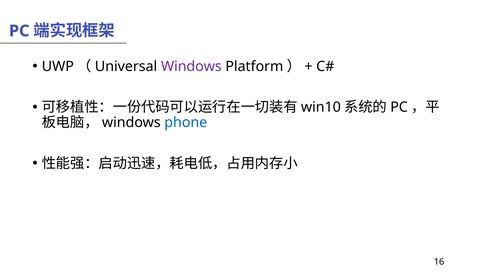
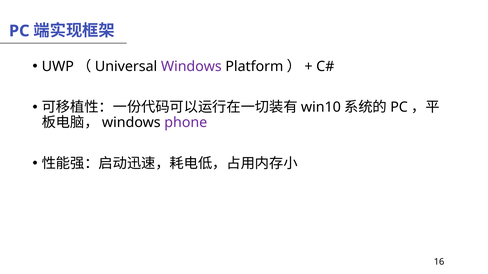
phone colour: blue -> purple (186, 123)
